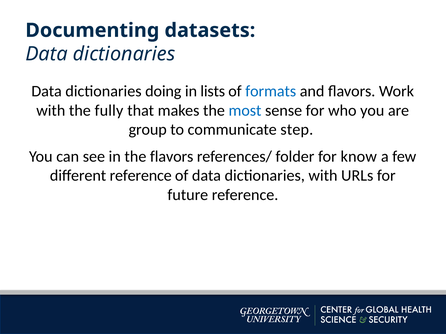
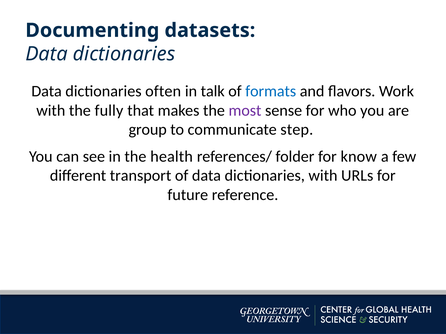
doing: doing -> often (163, 91)
lists: lists -> talk (213, 91)
most colour: blue -> purple (245, 111)
the flavors: flavors -> health (172, 157)
different reference: reference -> transport (141, 176)
